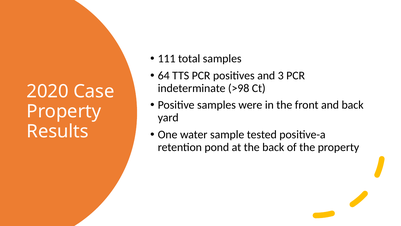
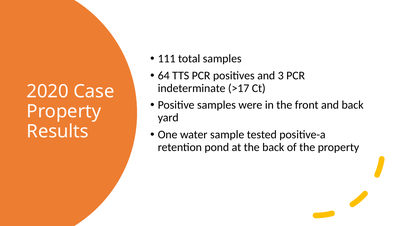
>98: >98 -> >17 (239, 88)
